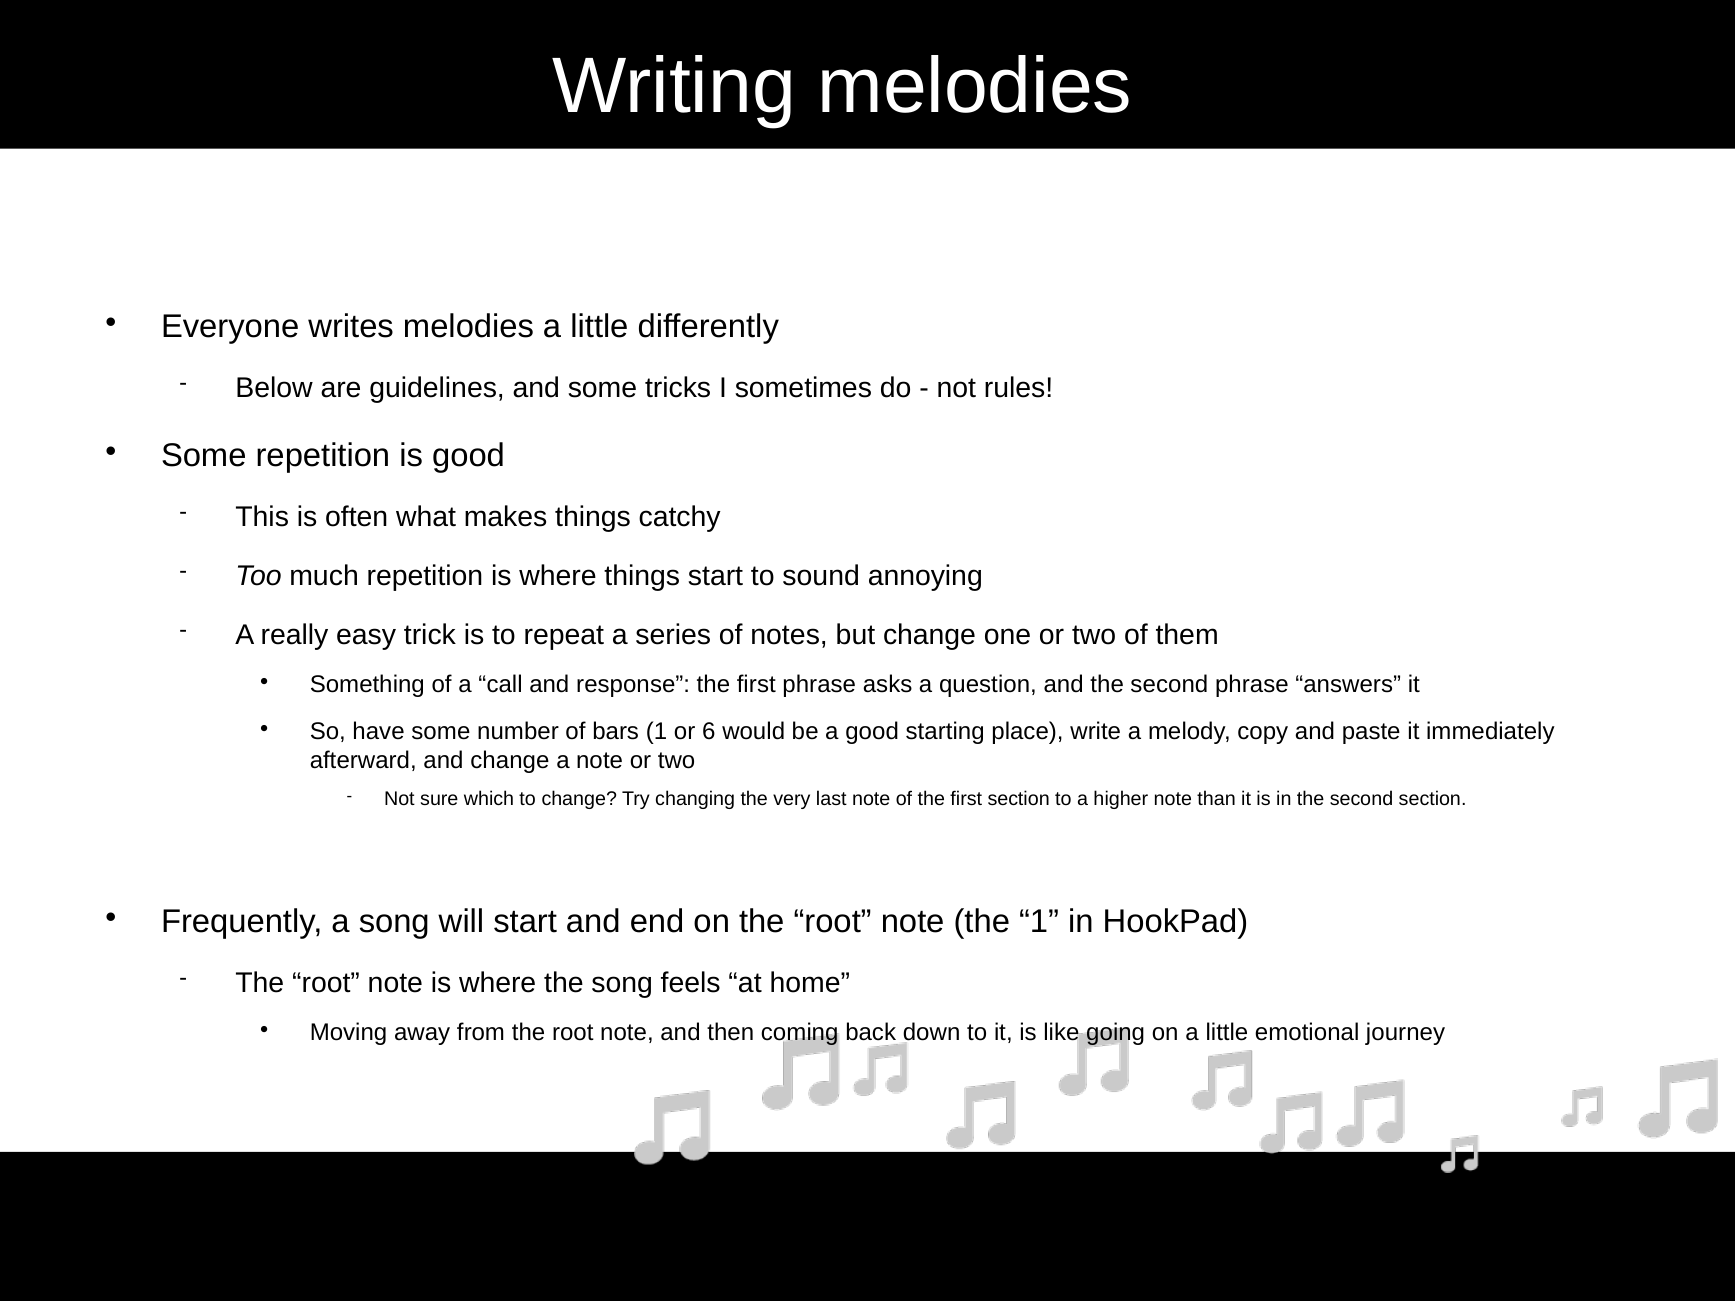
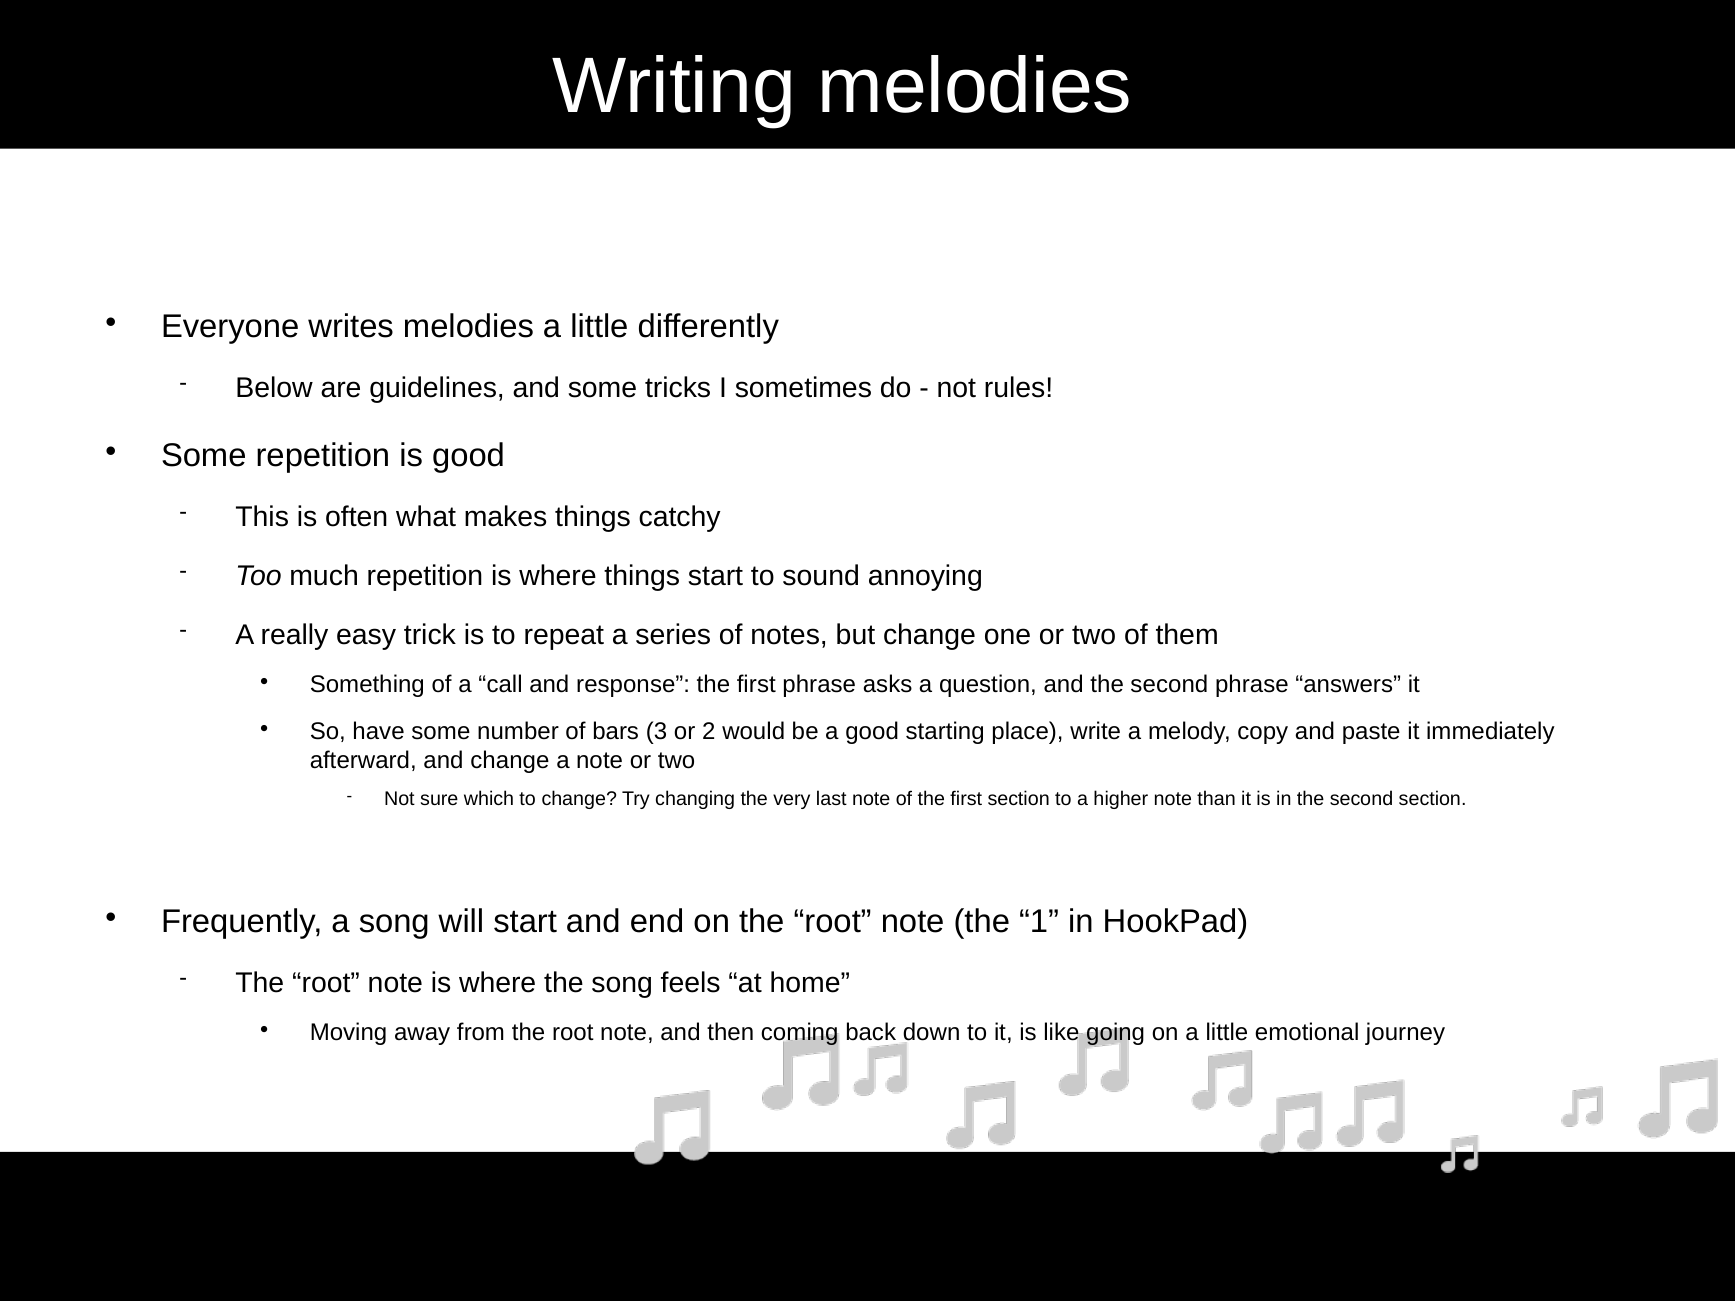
bars 1: 1 -> 3 (656, 732)
6: 6 -> 2 (709, 732)
